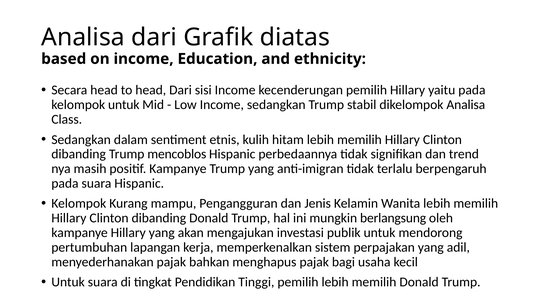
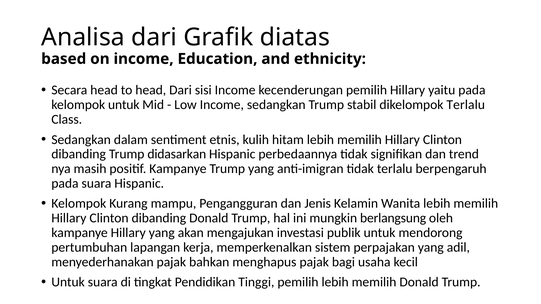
dikelompok Analisa: Analisa -> Terlalu (466, 105)
mencoblos: mencoblos -> didasarkan (177, 154)
